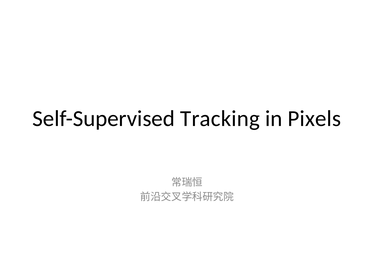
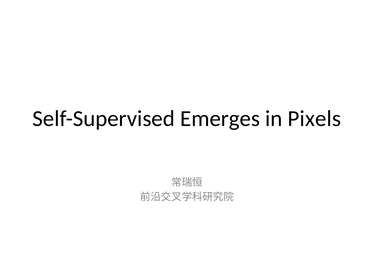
Tracking: Tracking -> Emerges (220, 119)
